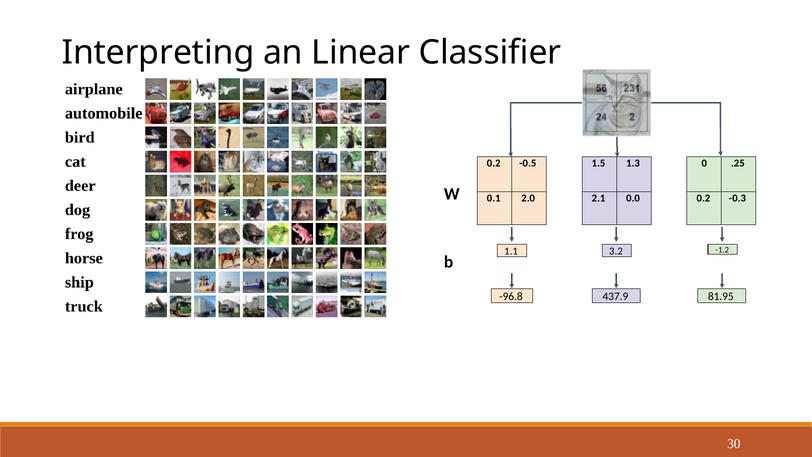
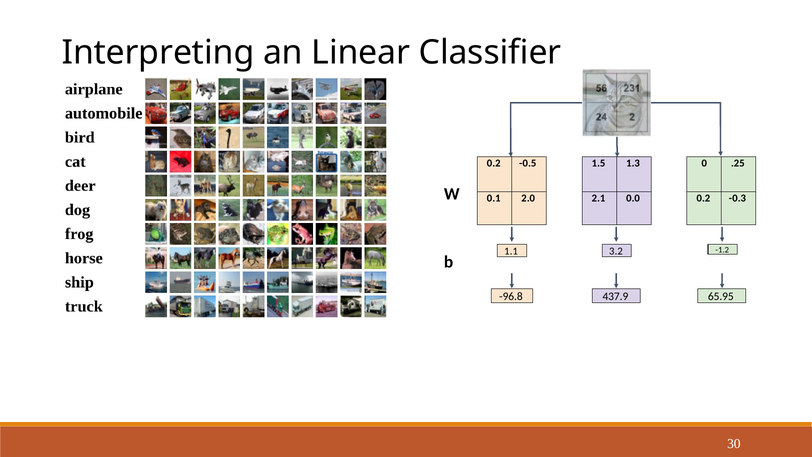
81.95: 81.95 -> 65.95 (721, 296)
